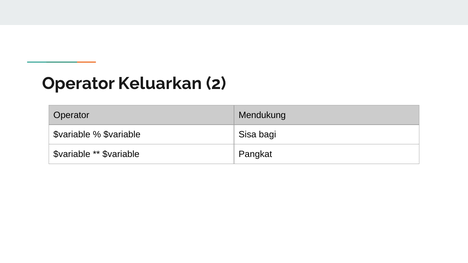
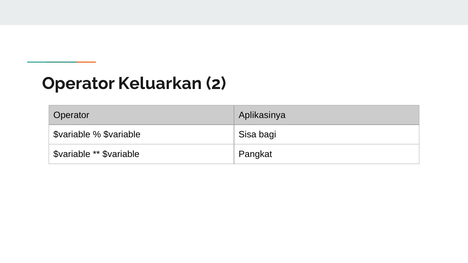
Mendukung: Mendukung -> Aplikasinya (262, 115)
